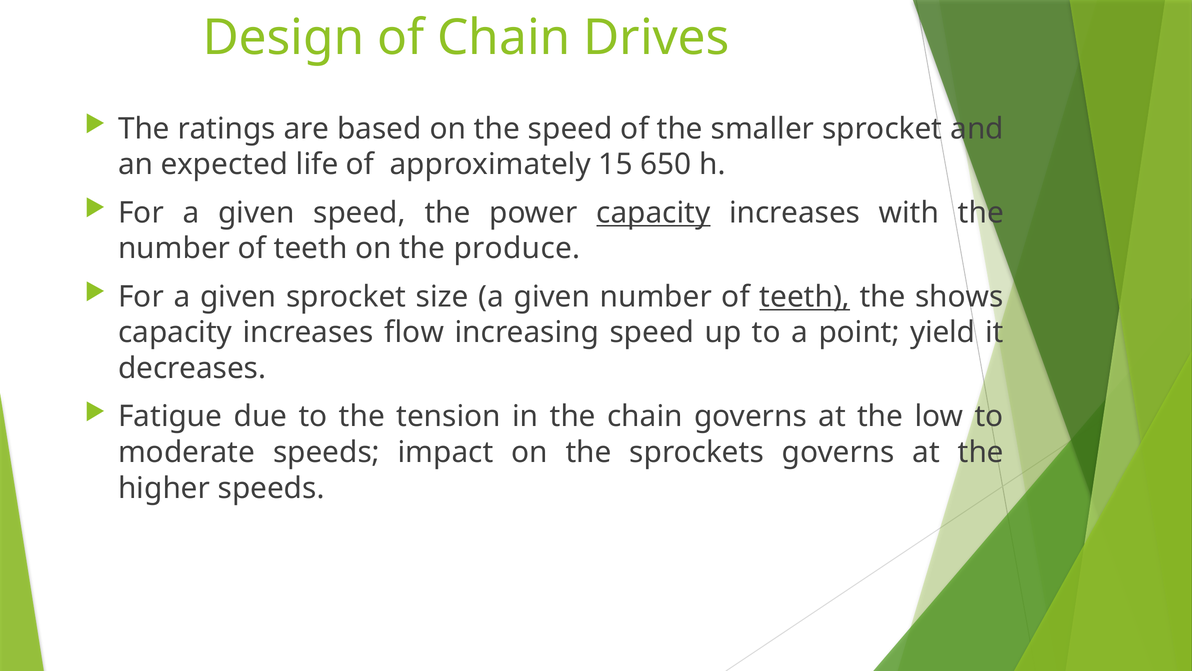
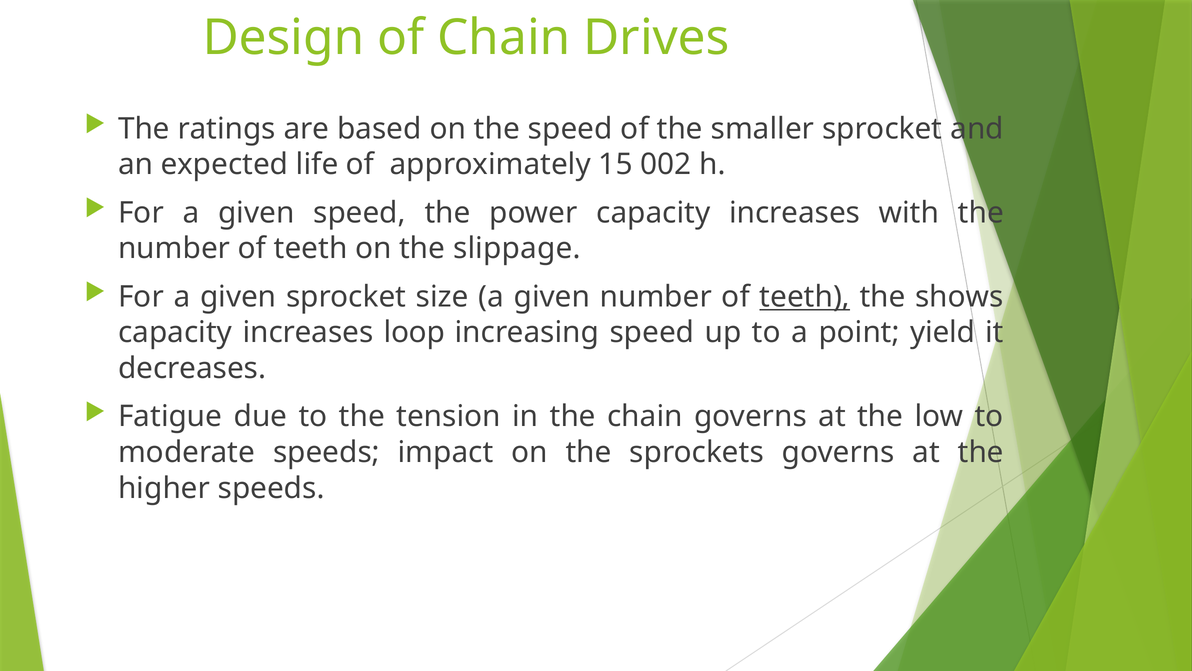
650: 650 -> 002 (666, 164)
capacity underline: present -> none (653, 213)
produce: produce -> slippage (517, 248)
flow: flow -> loop (414, 332)
